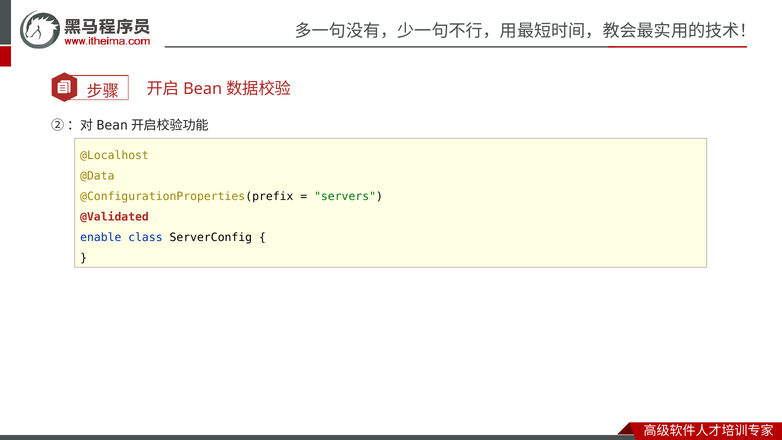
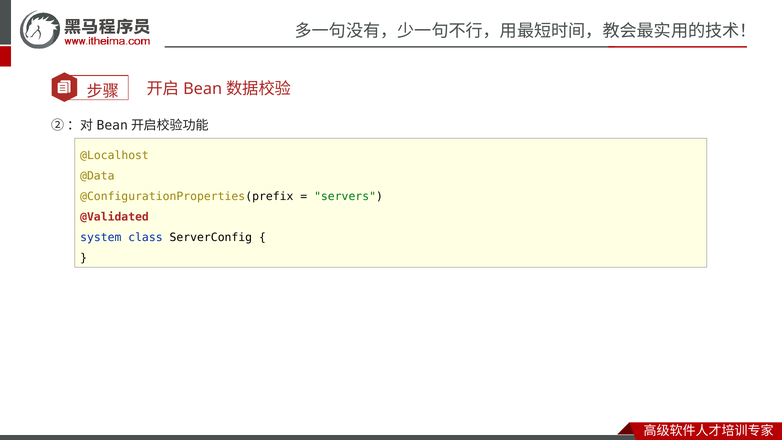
enable: enable -> system (101, 237)
